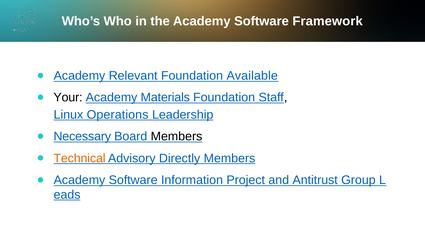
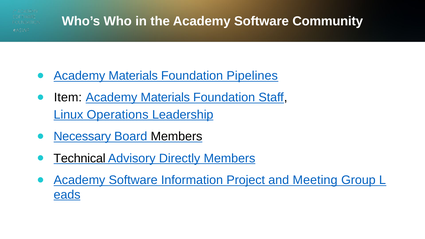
Framework: Framework -> Community (328, 21)
Relevant: Relevant -> Materials (133, 76)
Available: Available -> Pipelines (252, 76)
Your: Your -> Item (68, 98)
Technical colour: orange -> black (80, 158)
Antitrust: Antitrust -> Meeting (315, 180)
